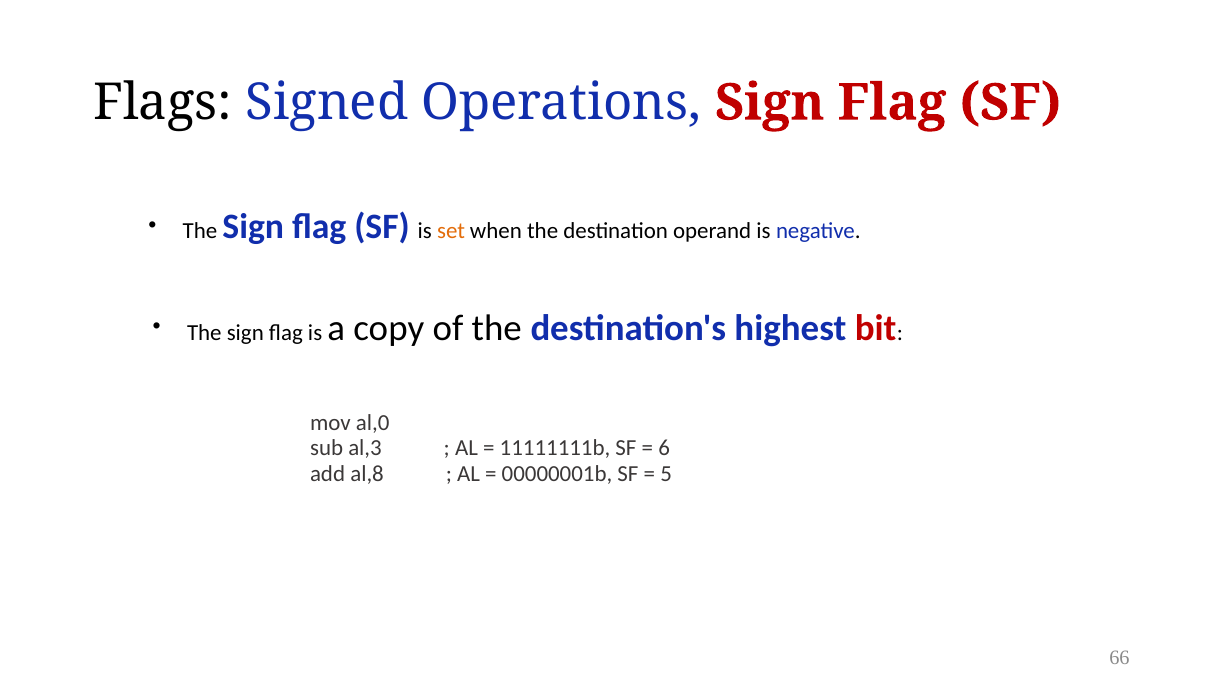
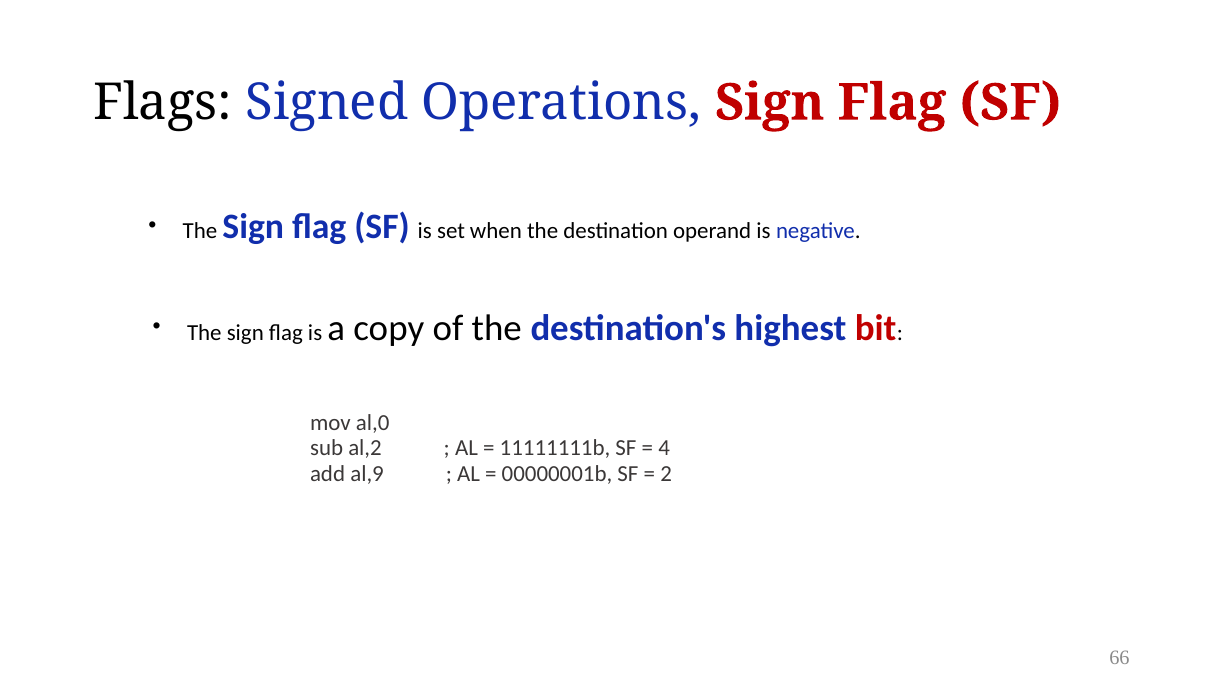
set colour: orange -> black (451, 231)
al,3: al,3 -> al,2 (365, 448)
6: 6 -> 4 (664, 448)
al,8: al,8 -> al,9 (367, 474)
5: 5 -> 2 (666, 474)
